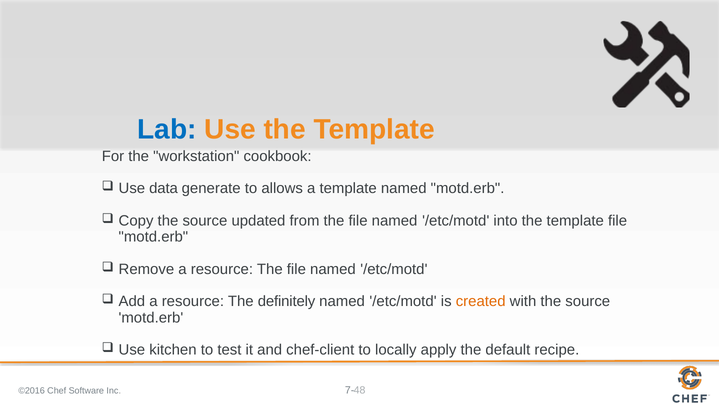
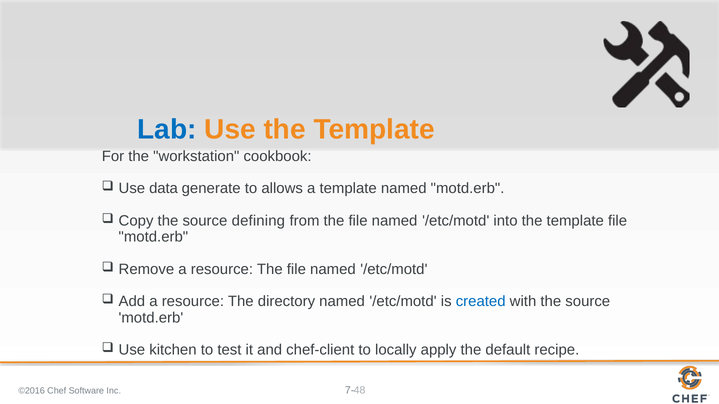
updated: updated -> defining (258, 221)
definitely: definitely -> directory (286, 302)
created colour: orange -> blue (481, 302)
